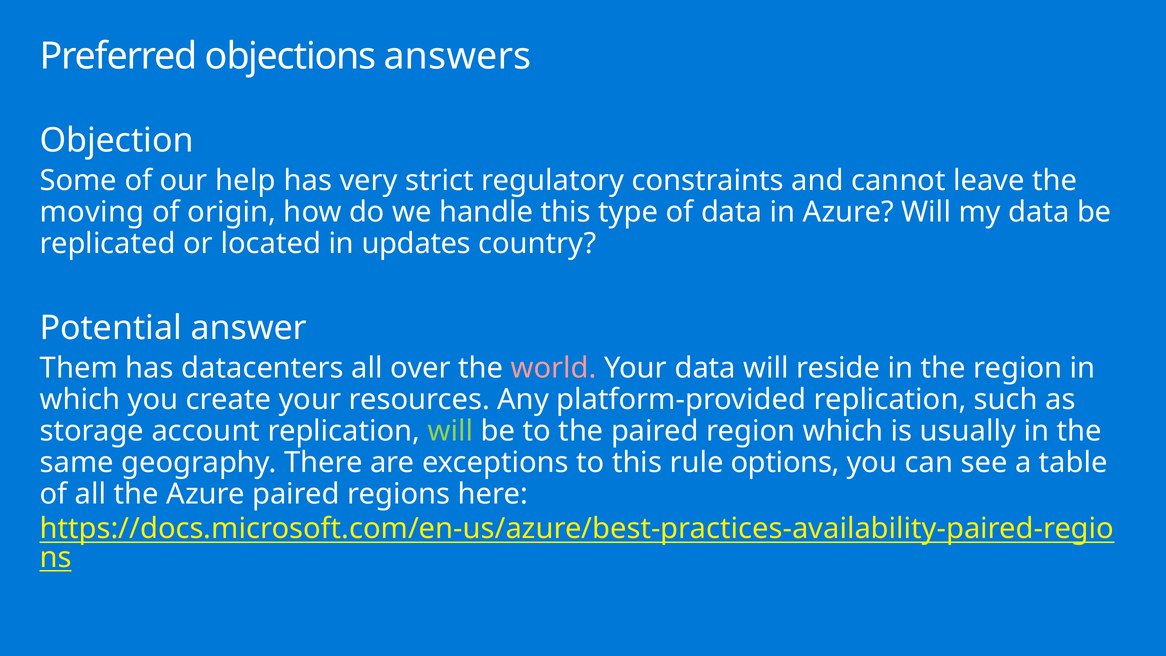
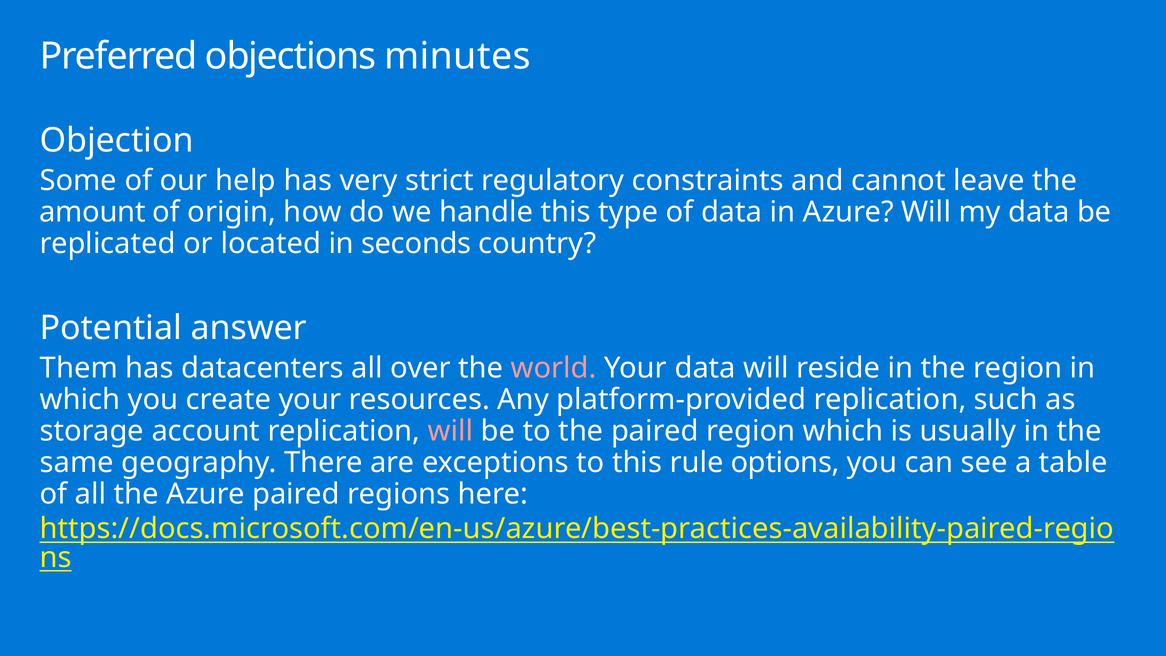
answers: answers -> minutes (457, 57)
moving: moving -> amount (92, 212)
updates: updates -> seconds (416, 244)
will colour: light green -> pink (451, 431)
